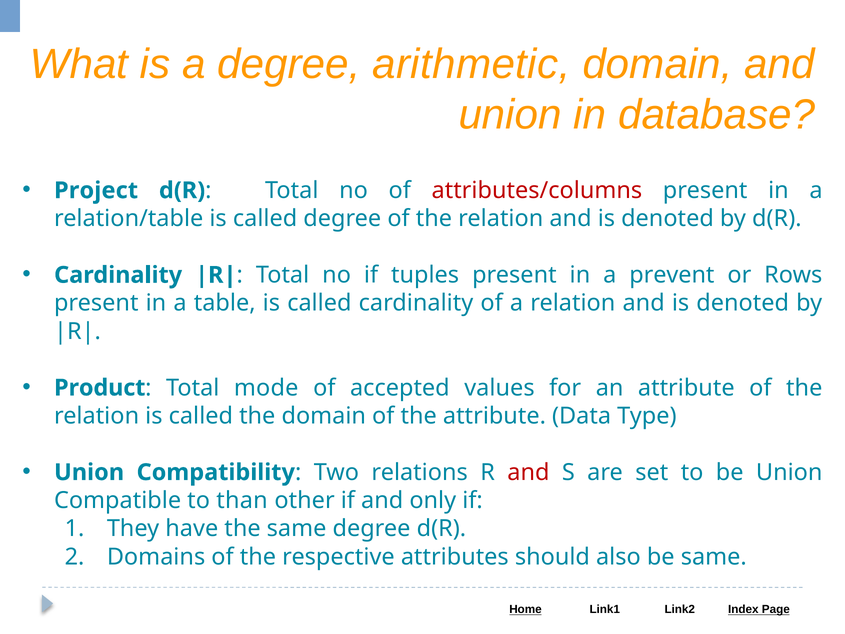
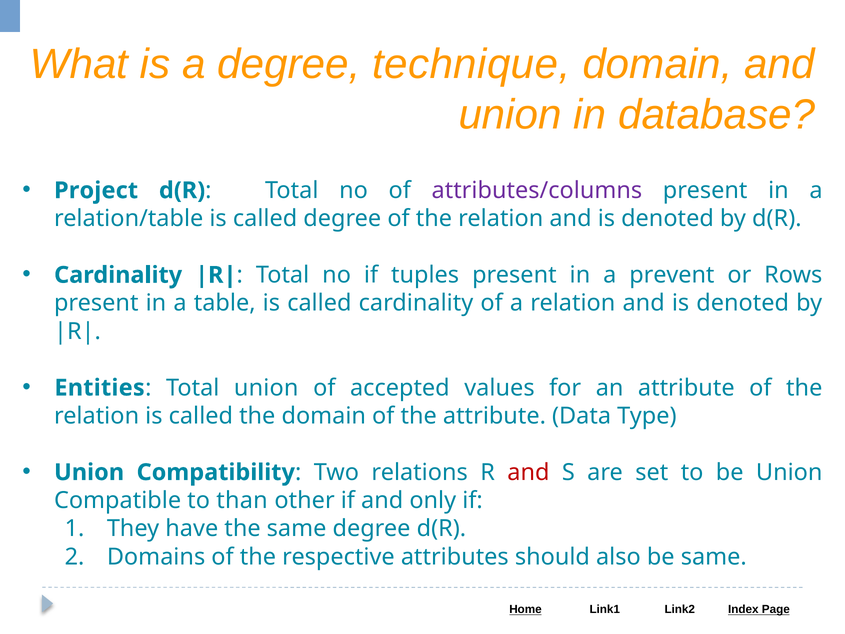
arithmetic: arithmetic -> technique (471, 64)
attributes/columns colour: red -> purple (537, 190)
Product: Product -> Entities (100, 388)
Total mode: mode -> union (266, 388)
